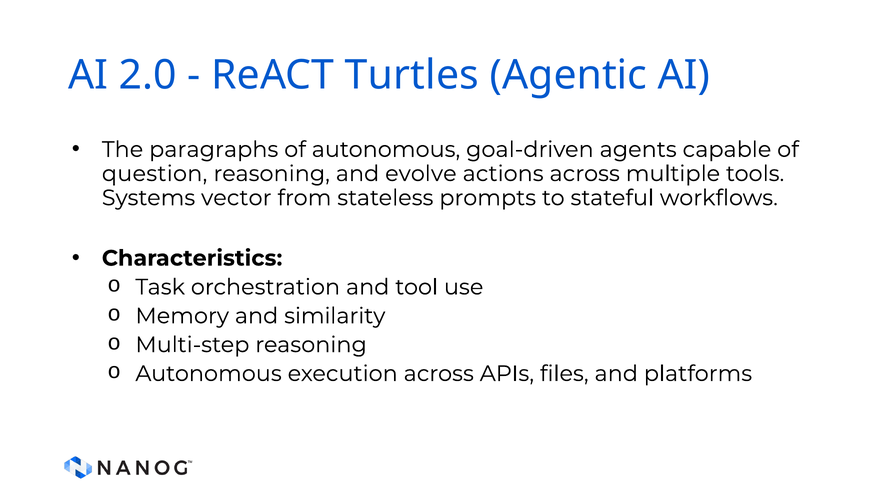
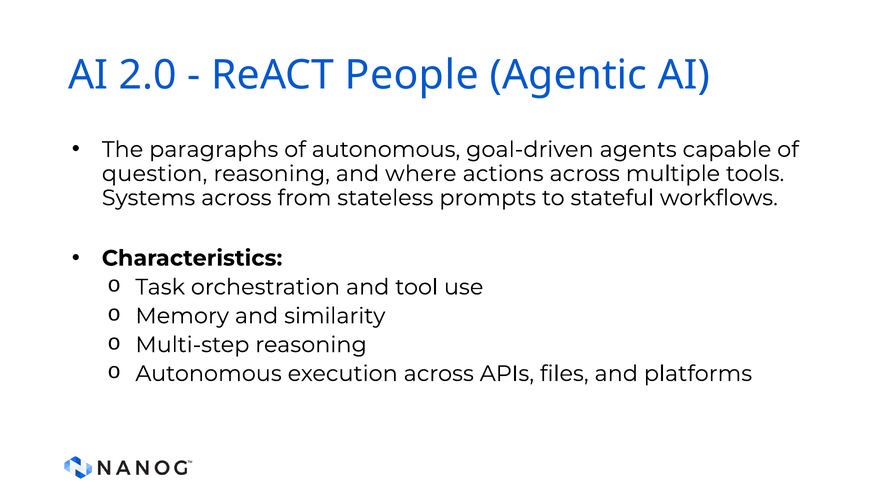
Turtles: Turtles -> People (412, 75)
evolve: evolve -> where (421, 173)
Systems vector: vector -> across (236, 198)
